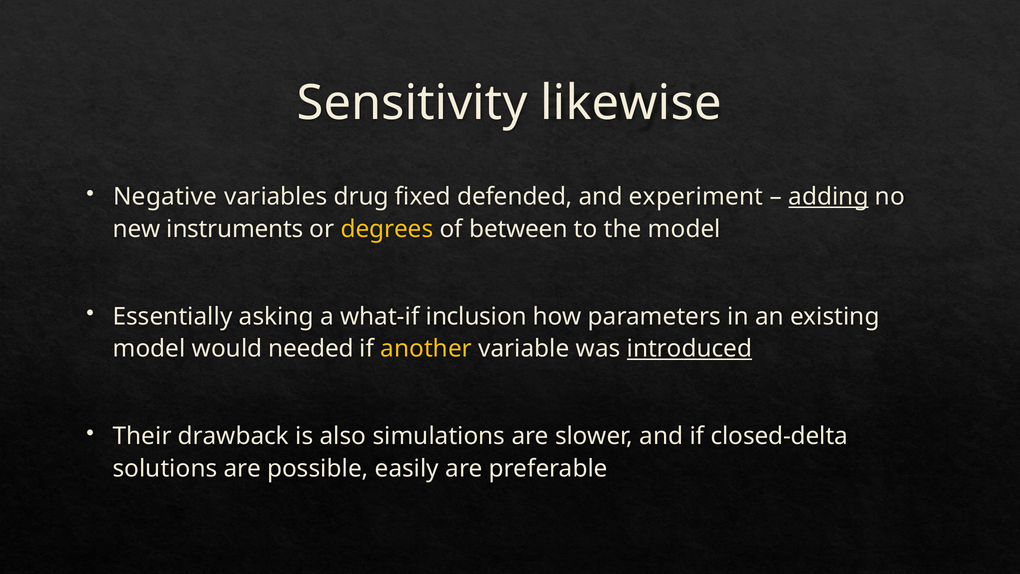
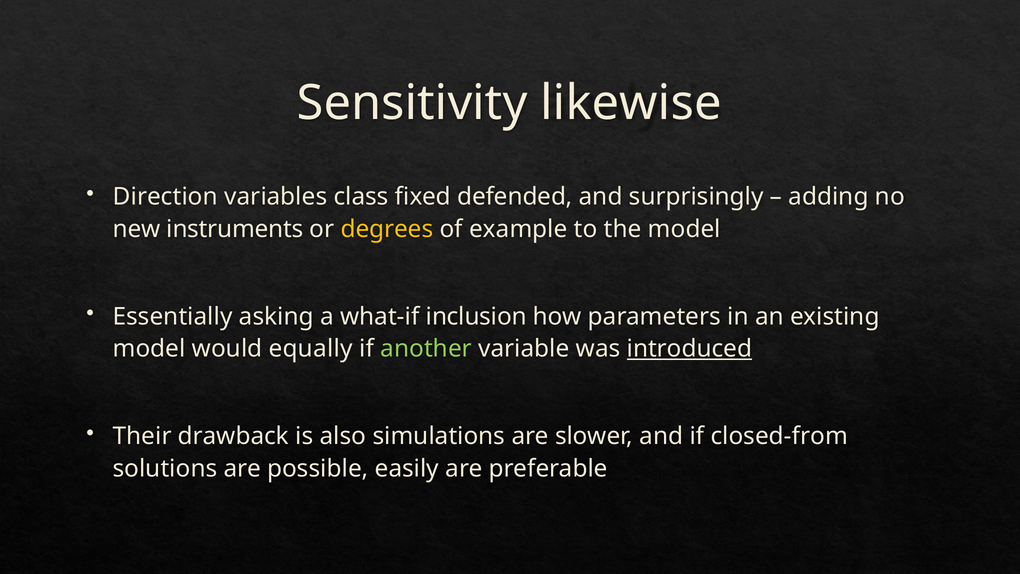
Negative: Negative -> Direction (165, 197)
drug: drug -> class (361, 197)
experiment: experiment -> surprisingly (696, 197)
adding underline: present -> none (828, 197)
between: between -> example (518, 229)
needed: needed -> equally (311, 349)
another colour: yellow -> light green (426, 349)
closed-delta: closed-delta -> closed-from (779, 436)
